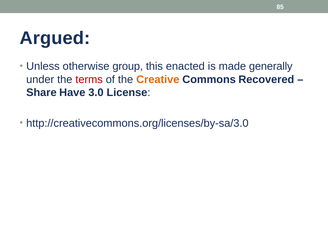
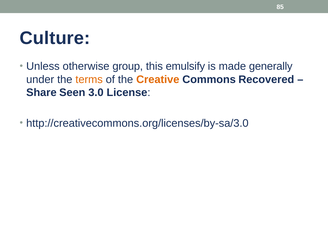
Argued: Argued -> Culture (55, 38)
enacted: enacted -> emulsify (185, 66)
terms colour: red -> orange (89, 79)
Have: Have -> Seen (72, 93)
